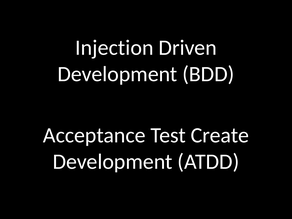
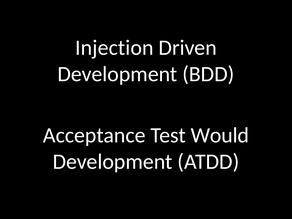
Create: Create -> Would (220, 135)
